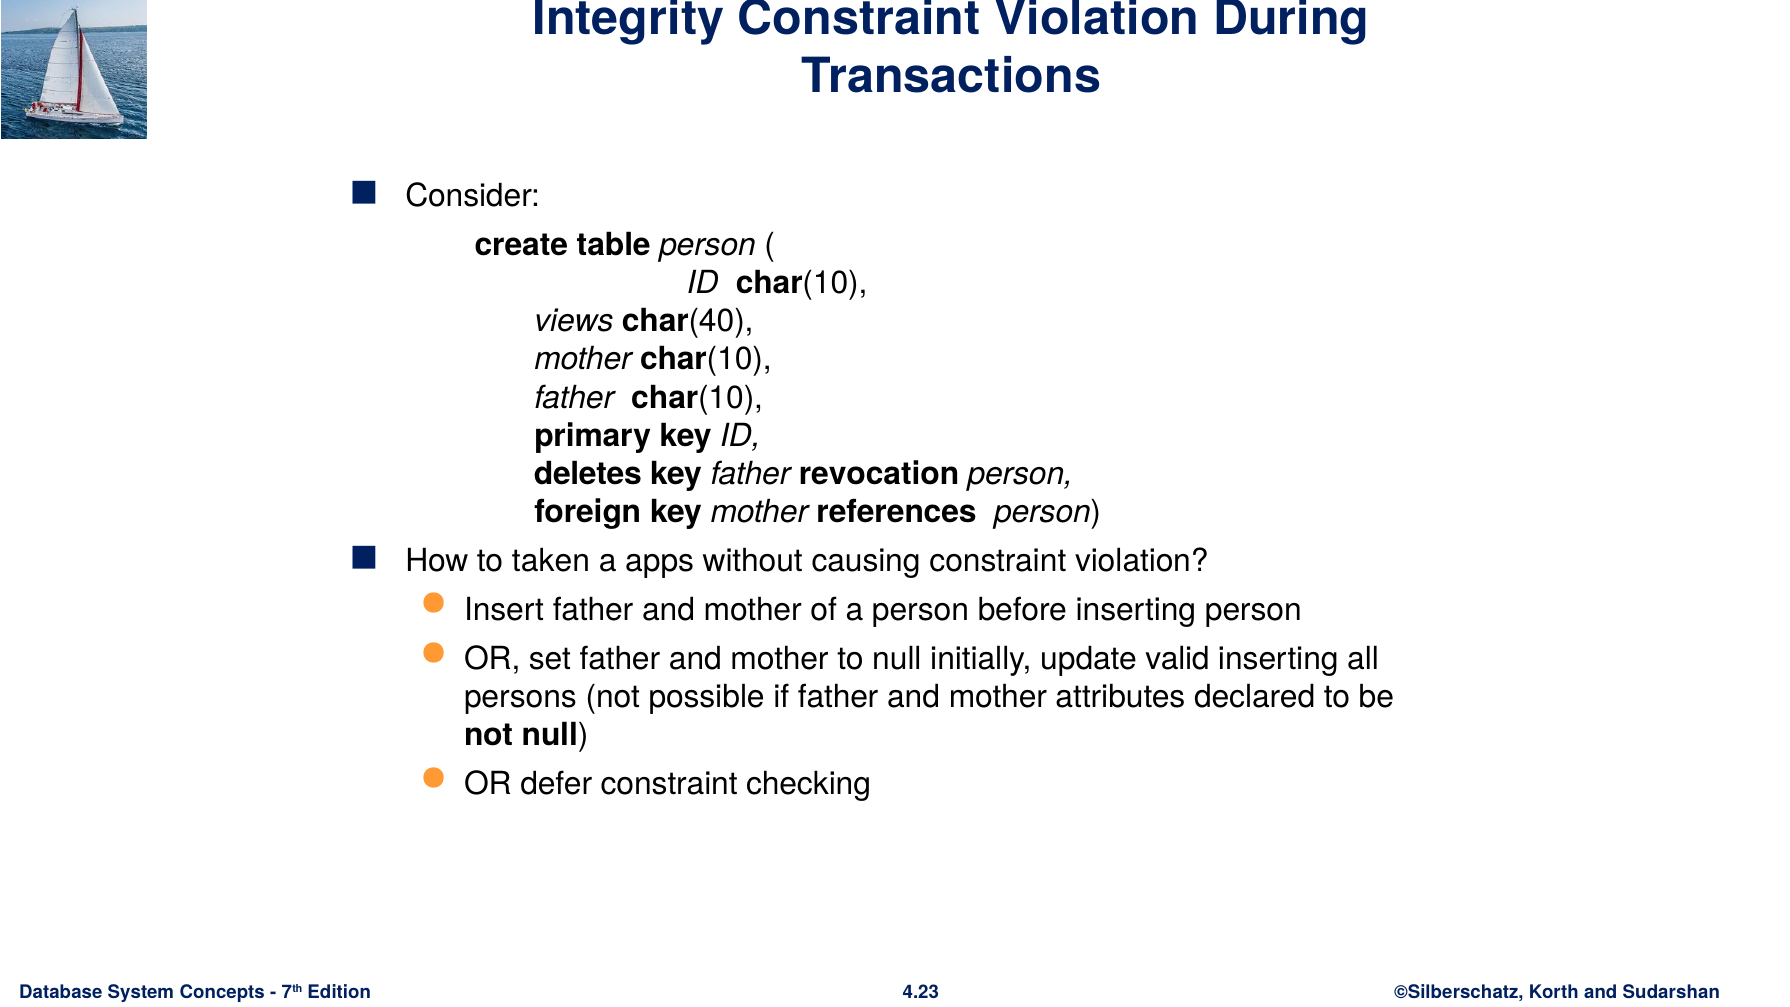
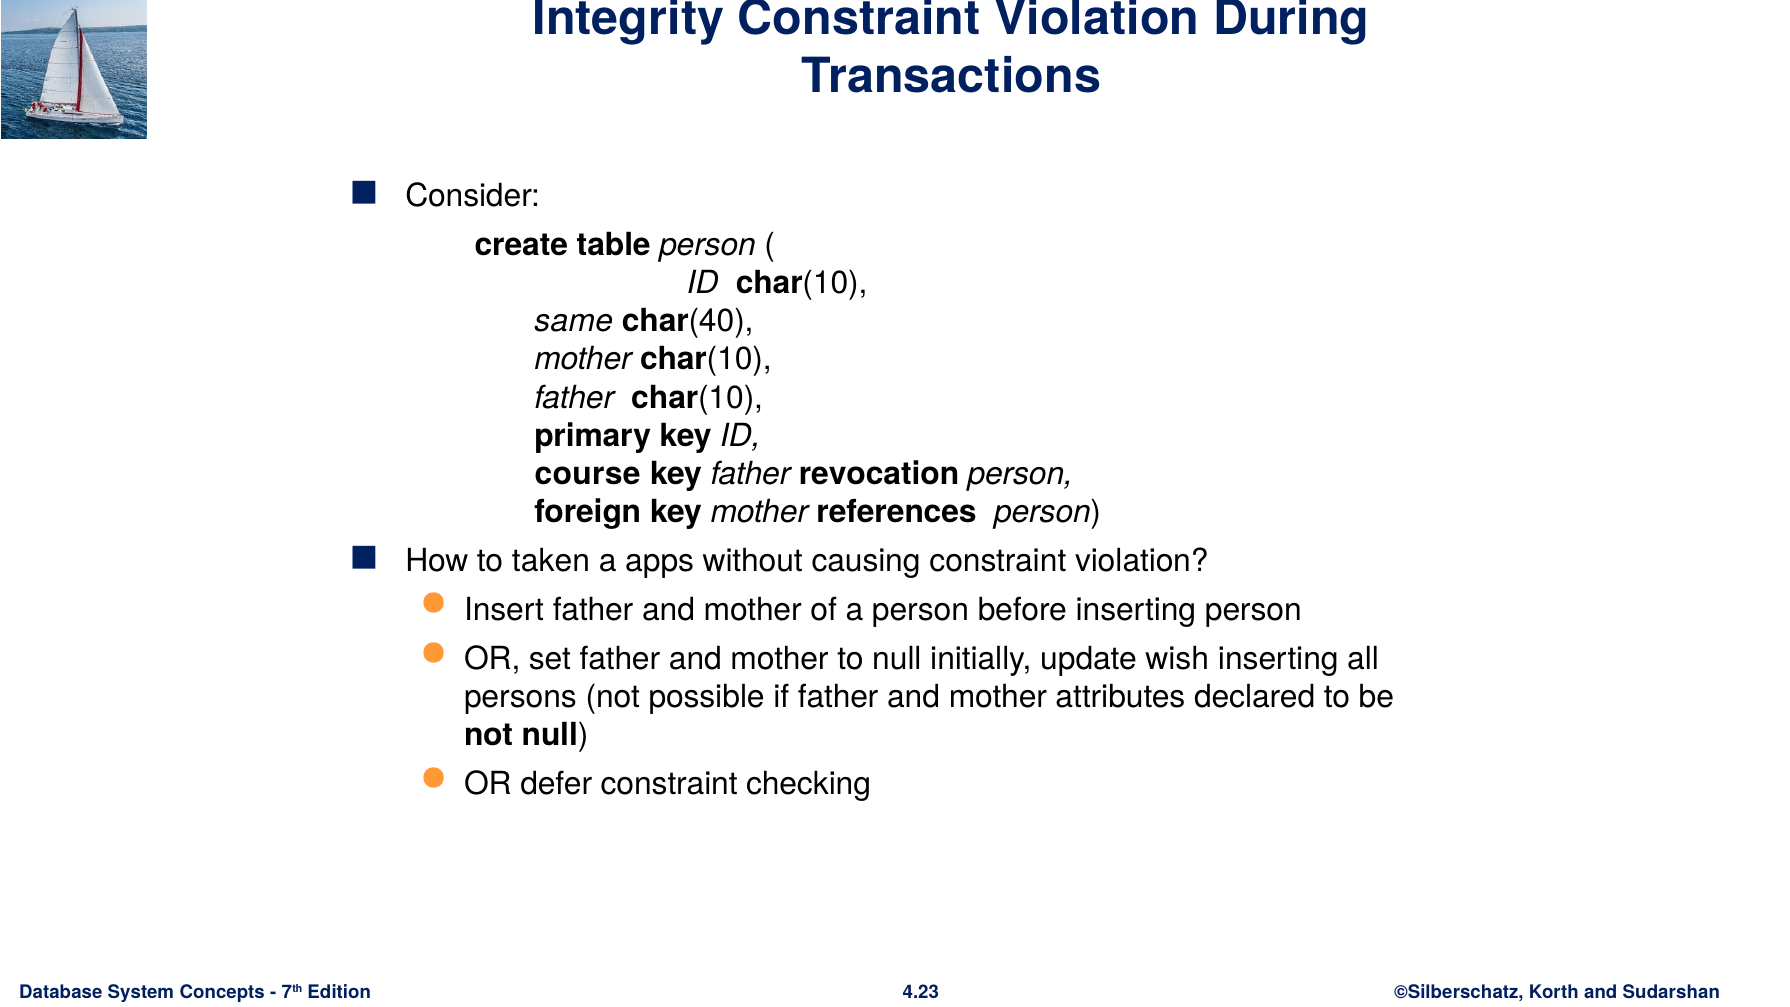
views: views -> same (574, 321)
deletes: deletes -> course (588, 474)
valid: valid -> wish (1177, 659)
